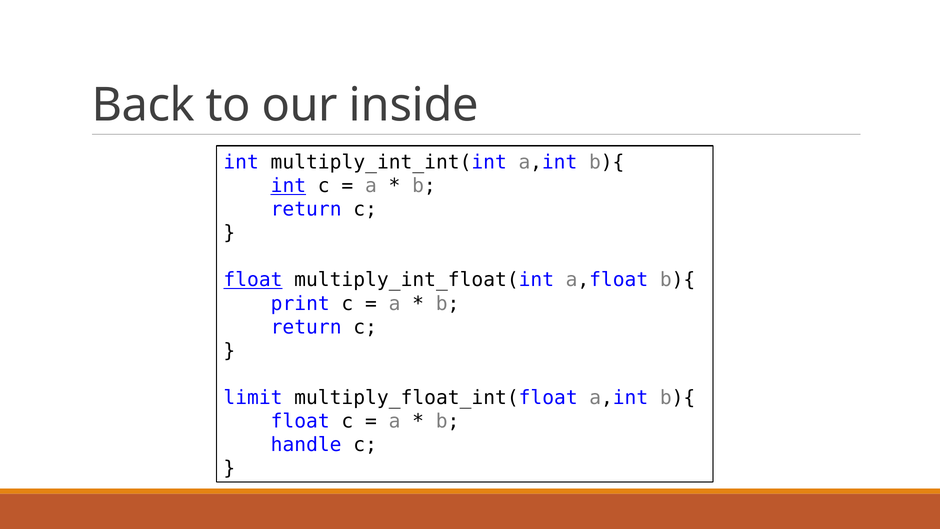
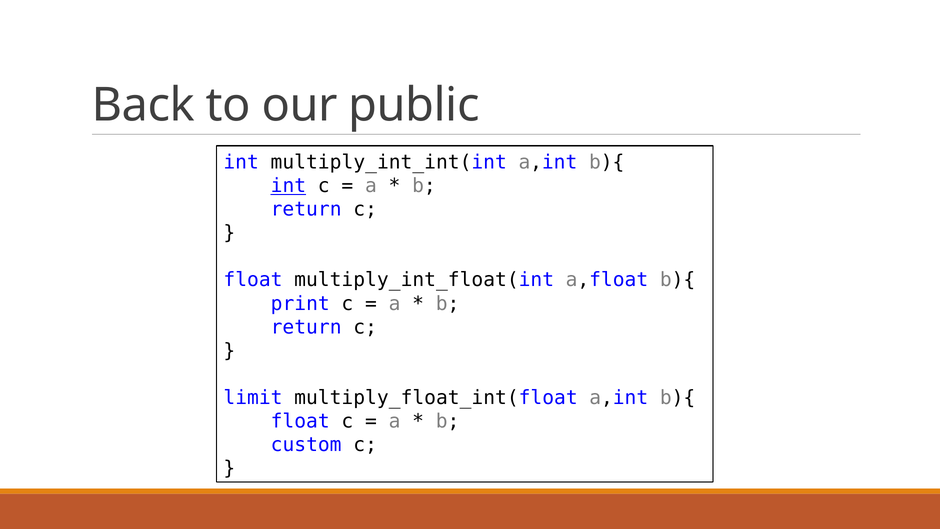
inside: inside -> public (414, 105)
float underline: present -> none (253, 280)
handle: handle -> custom (306, 444)
